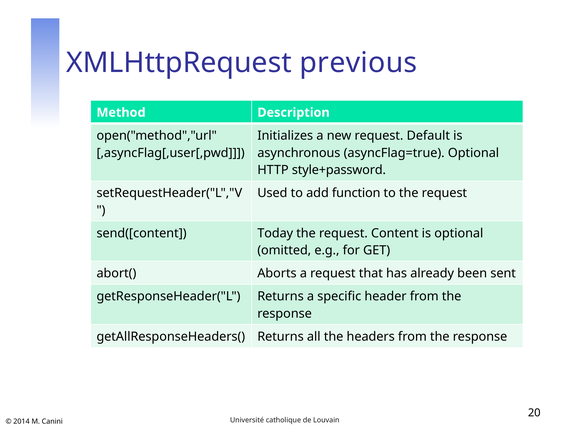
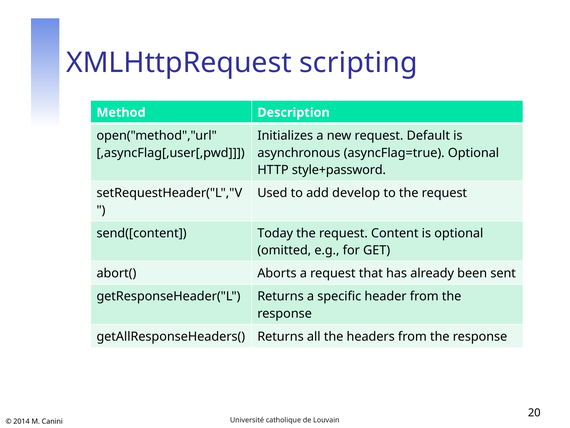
previous: previous -> scripting (358, 63)
function: function -> develop (356, 193)
